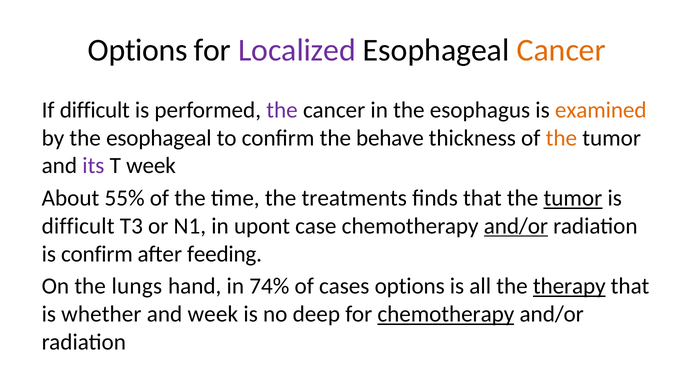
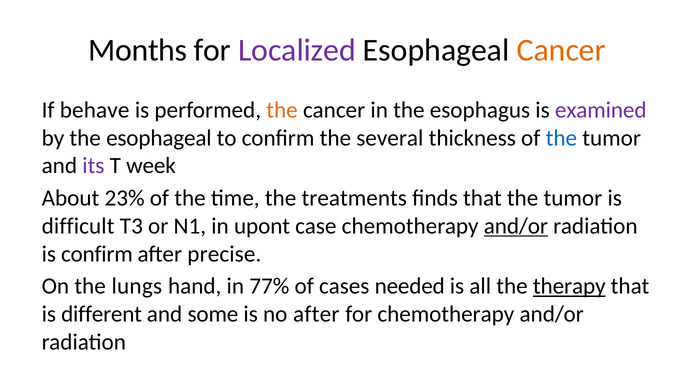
Options: Options -> Months (138, 50)
If difficult: difficult -> behave (95, 110)
the colour: purple -> orange (282, 110)
examined colour: orange -> purple (601, 110)
behave: behave -> several (390, 138)
the colour: orange -> blue (561, 138)
55%: 55% -> 23% (125, 198)
tumor underline: present -> none (573, 198)
feeding: feeding -> precise (224, 254)
74%: 74% -> 77% (269, 286)
cases options: options -> needed (410, 286)
whether: whether -> different (102, 314)
and week: week -> some (213, 314)
no deep: deep -> after (316, 314)
chemotherapy underline: present -> none (446, 314)
